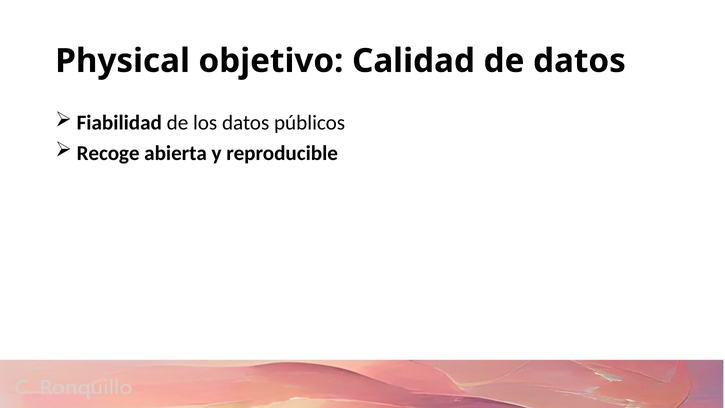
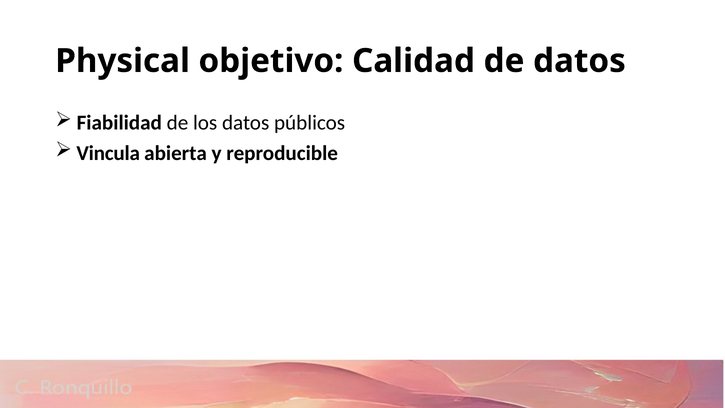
Recoge: Recoge -> Vincula (108, 153)
